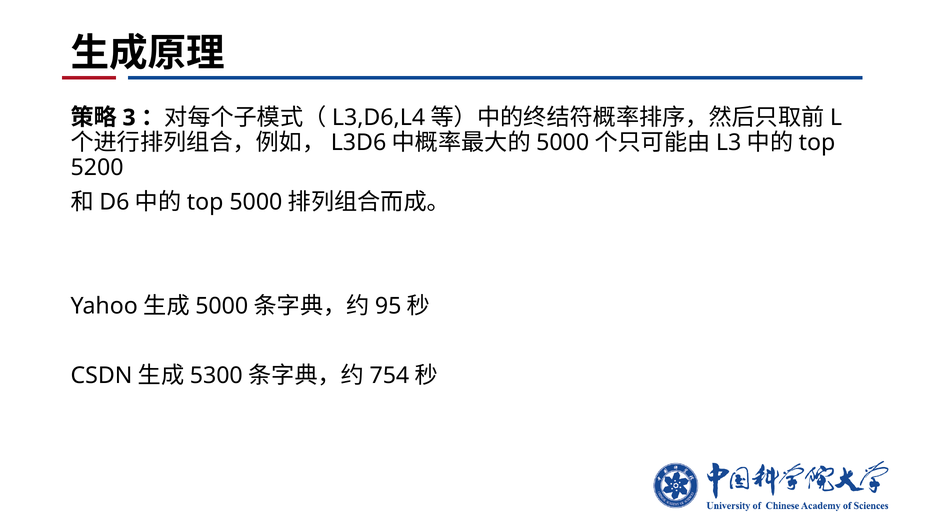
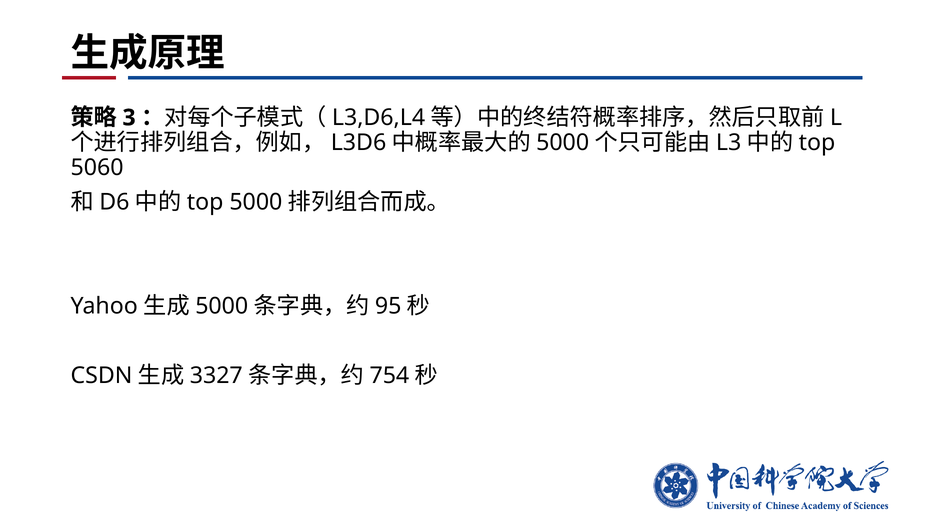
5200: 5200 -> 5060 (97, 168)
5300: 5300 -> 3327 (216, 376)
